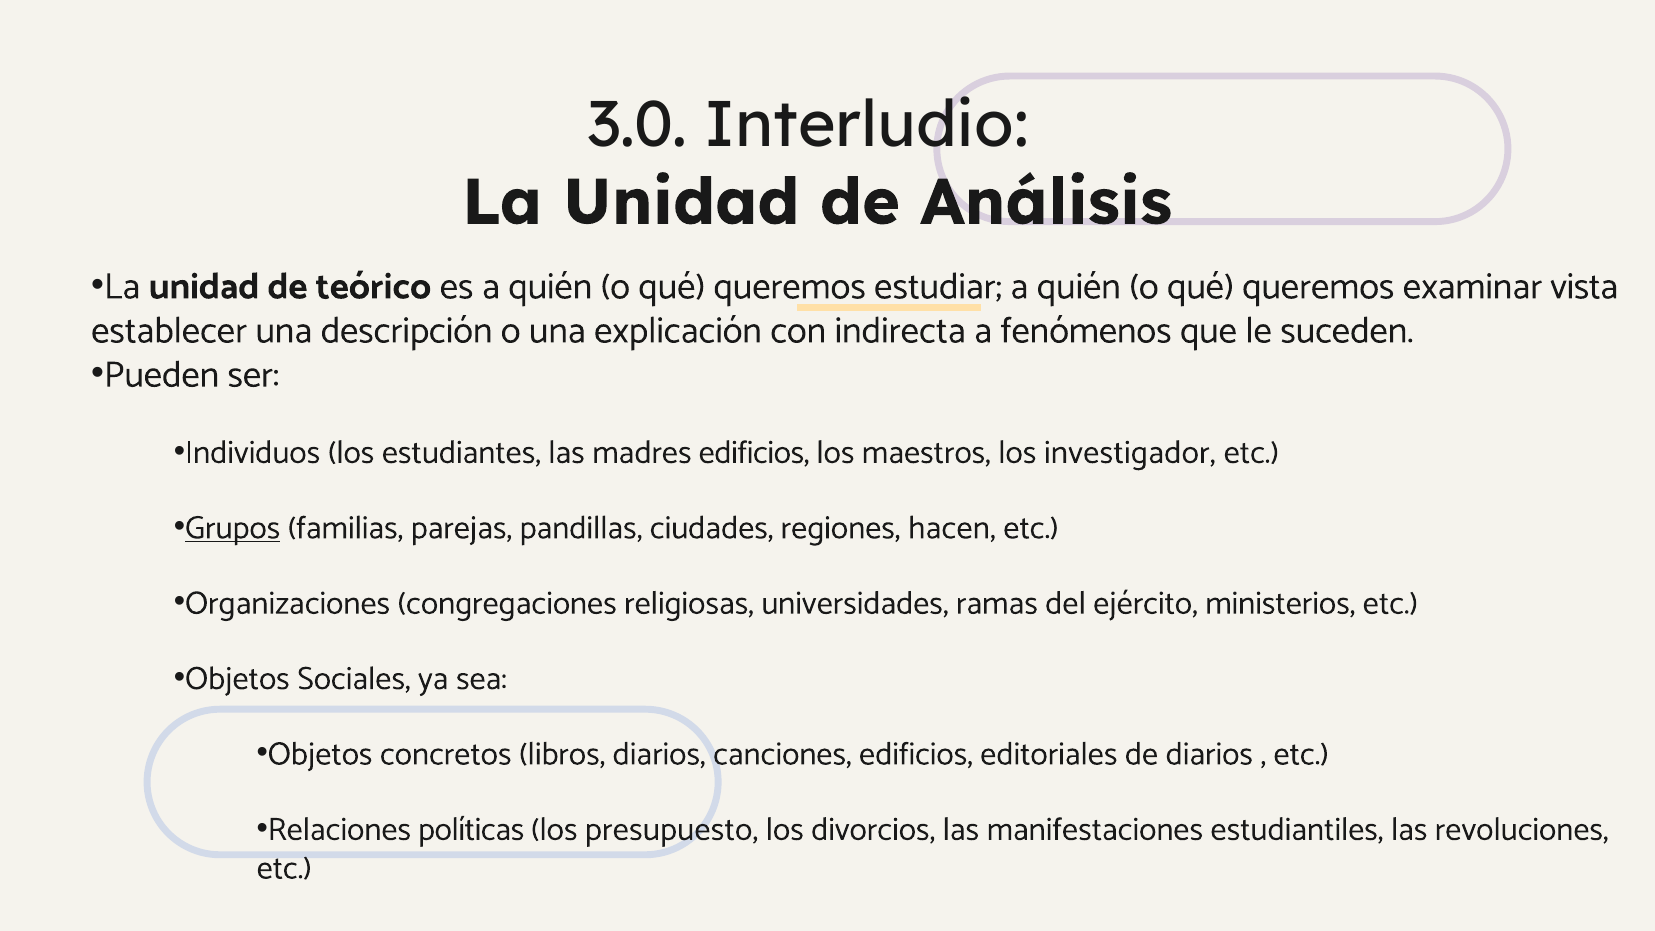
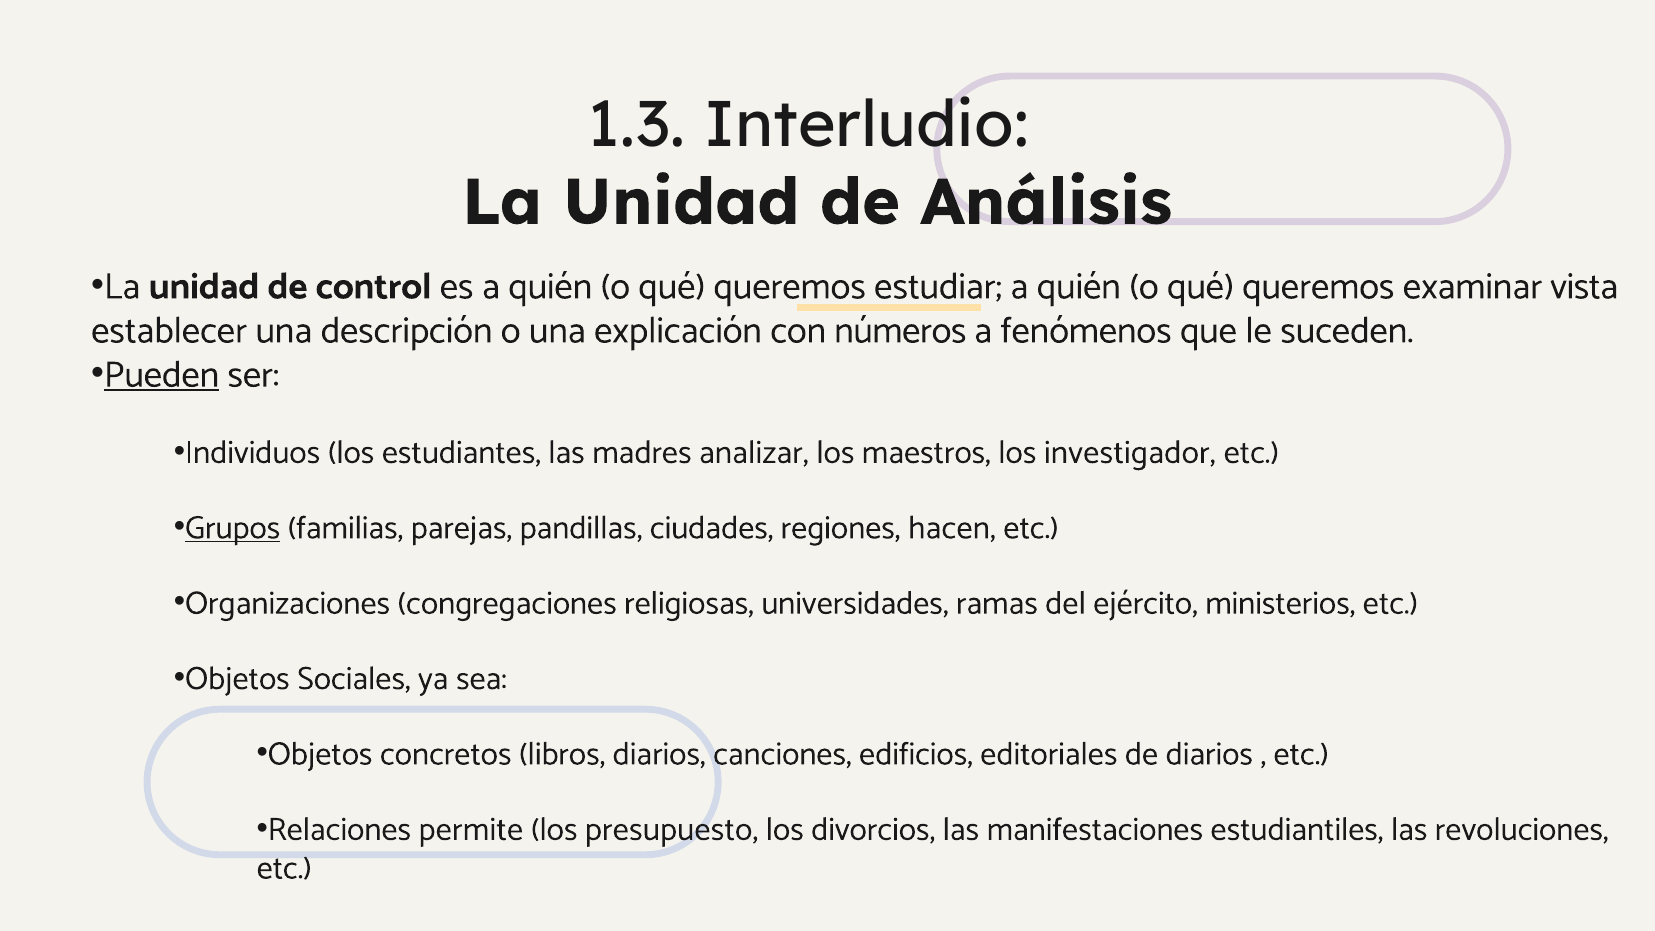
3.0: 3.0 -> 1.3 (637, 125)
teórico: teórico -> control (374, 286)
indirecta: indirecta -> números (900, 330)
Pueden underline: none -> present (162, 374)
madres edificios: edificios -> analizar (754, 452)
políticas: políticas -> permite (471, 829)
